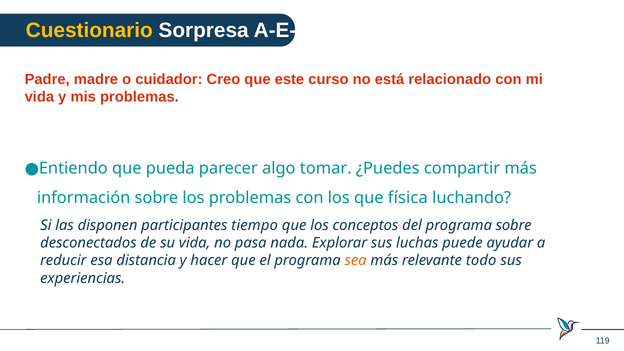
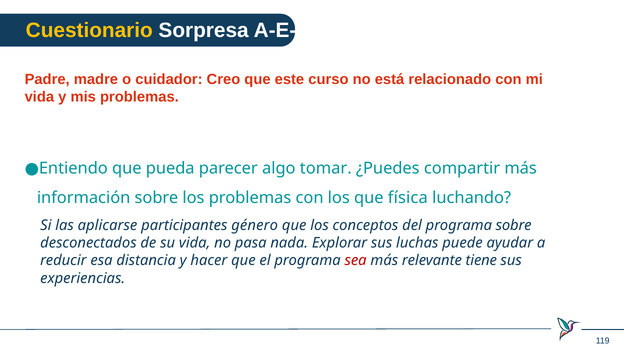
disponen: disponen -> aplicarse (107, 225)
tiempo: tiempo -> género (255, 225)
sea colour: orange -> red (356, 261)
todo: todo -> tiene (481, 261)
